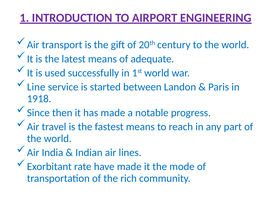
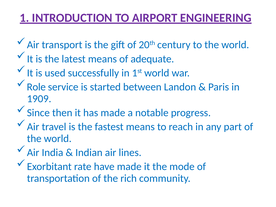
Line: Line -> Role (36, 87)
1918: 1918 -> 1909 (39, 99)
